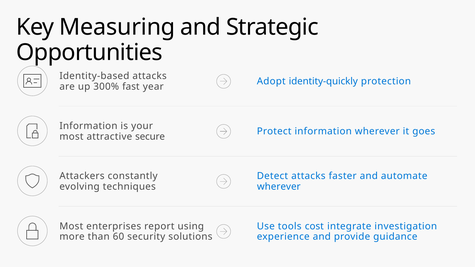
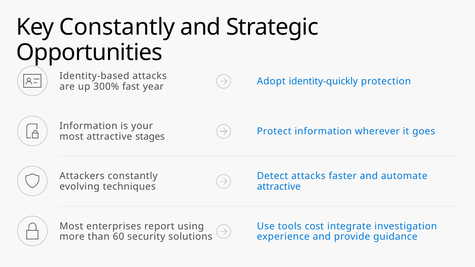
Key Measuring: Measuring -> Constantly (117, 27)
secure: secure -> stages (150, 137)
wherever: wherever -> attractive (279, 187)
